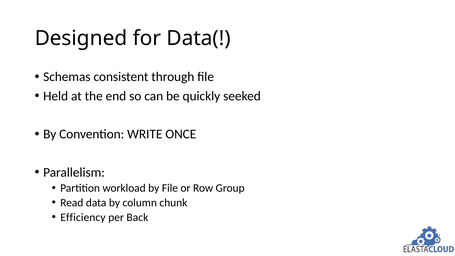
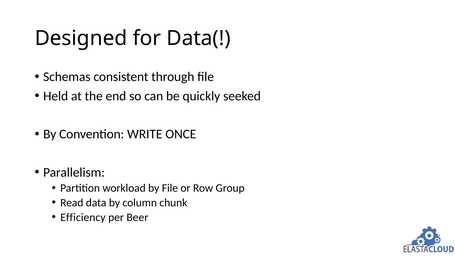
Back: Back -> Beer (137, 217)
